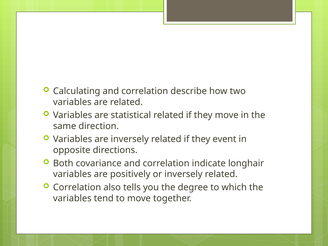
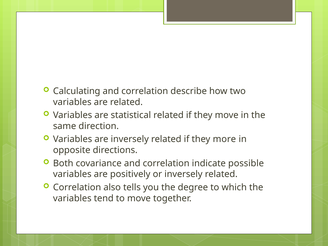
event: event -> more (224, 139)
longhair: longhair -> possible (246, 163)
